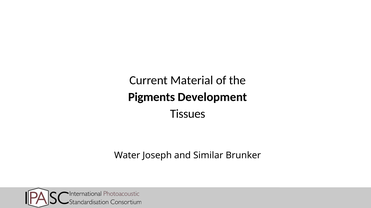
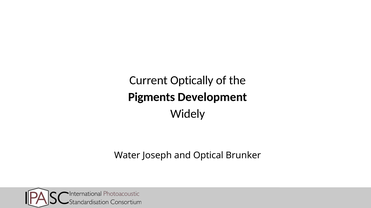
Material: Material -> Optically (192, 80)
Tissues: Tissues -> Widely (188, 114)
Similar: Similar -> Optical (208, 156)
